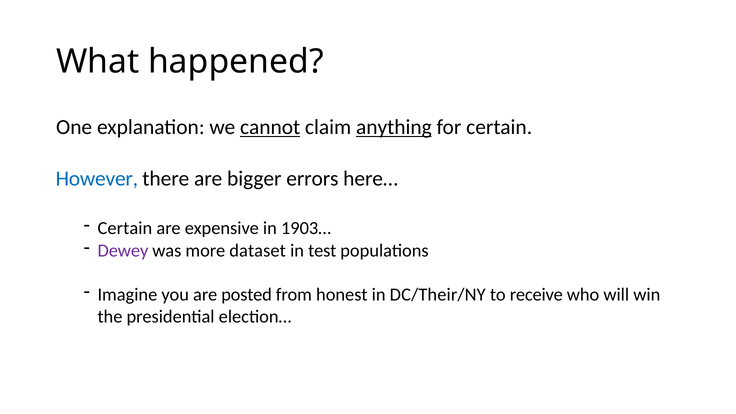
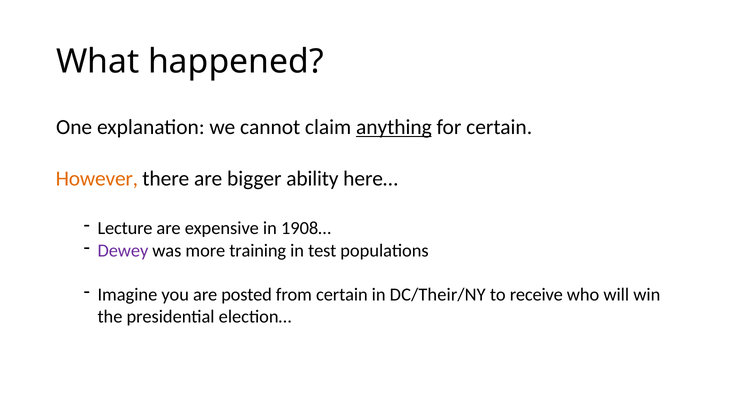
cannot underline: present -> none (270, 127)
However colour: blue -> orange (97, 179)
errors: errors -> ability (312, 179)
Certain: Certain -> Lecture (125, 228)
1903…: 1903… -> 1908… (306, 228)
dataset: dataset -> training (258, 250)
from honest: honest -> certain (342, 295)
